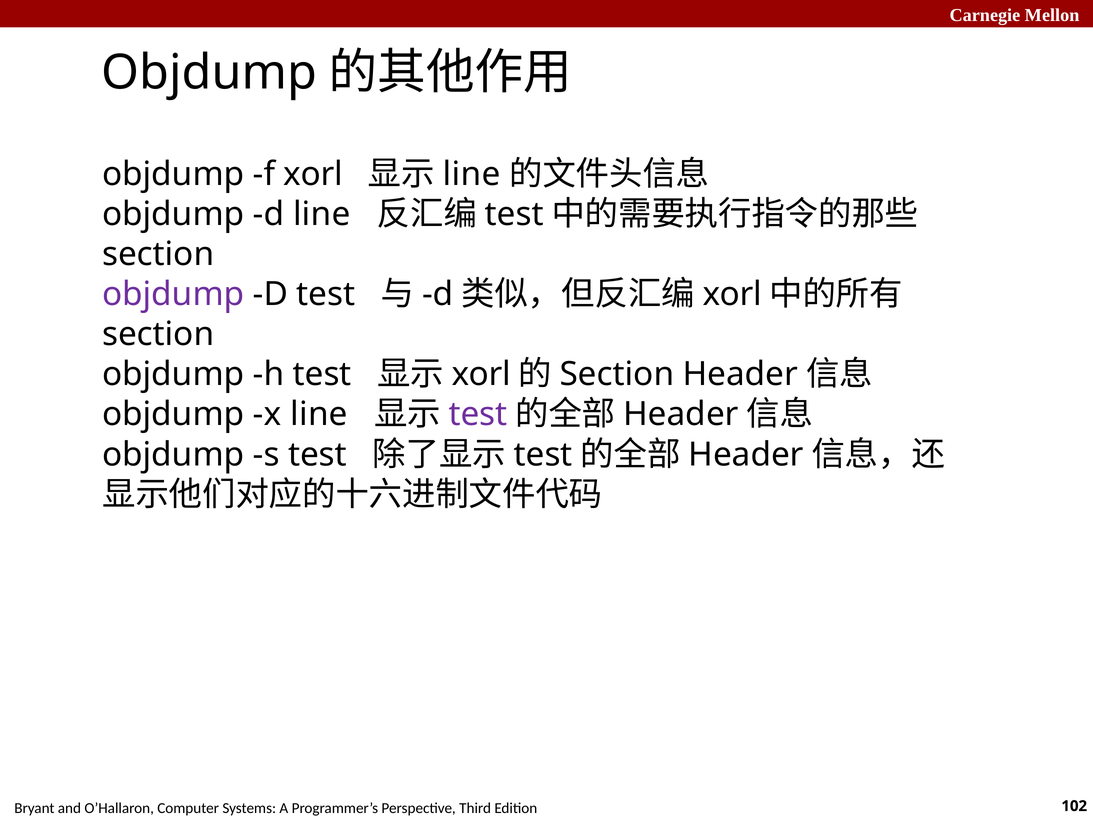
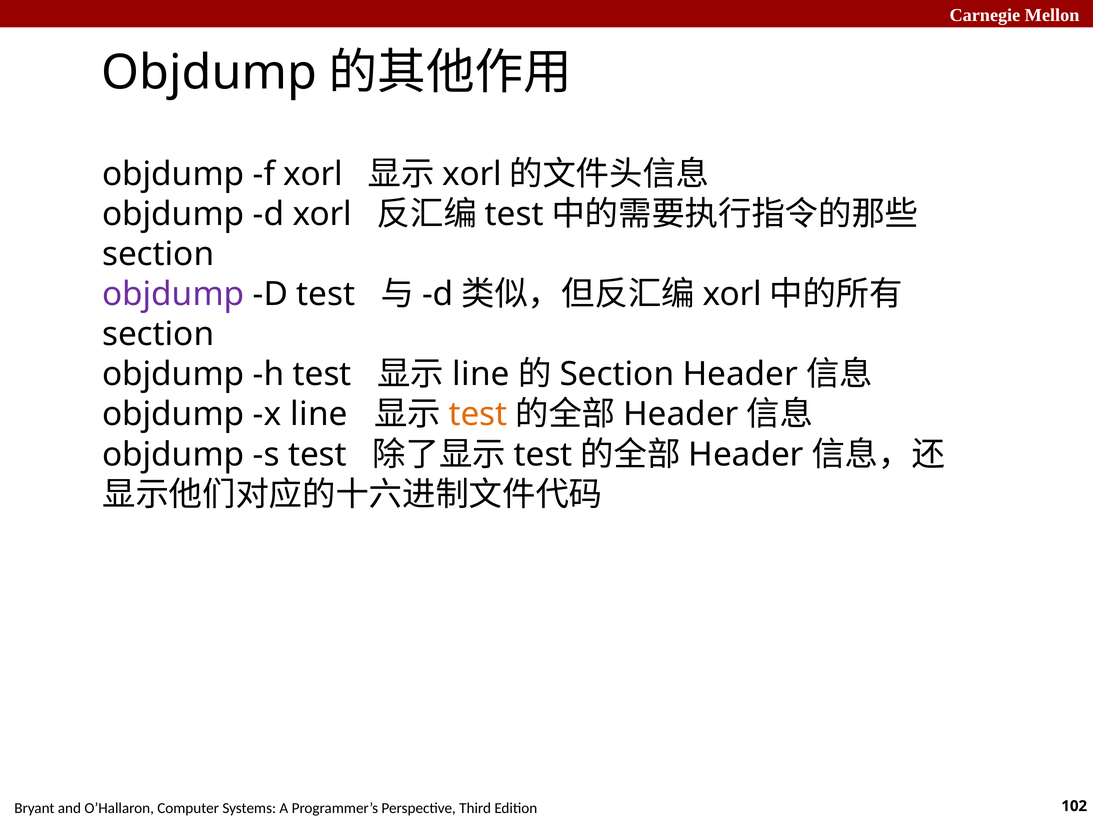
line: line -> xorl (472, 174)
d line: line -> xorl (322, 214)
xorl: xorl -> line (481, 374)
test colour: purple -> orange (478, 414)
